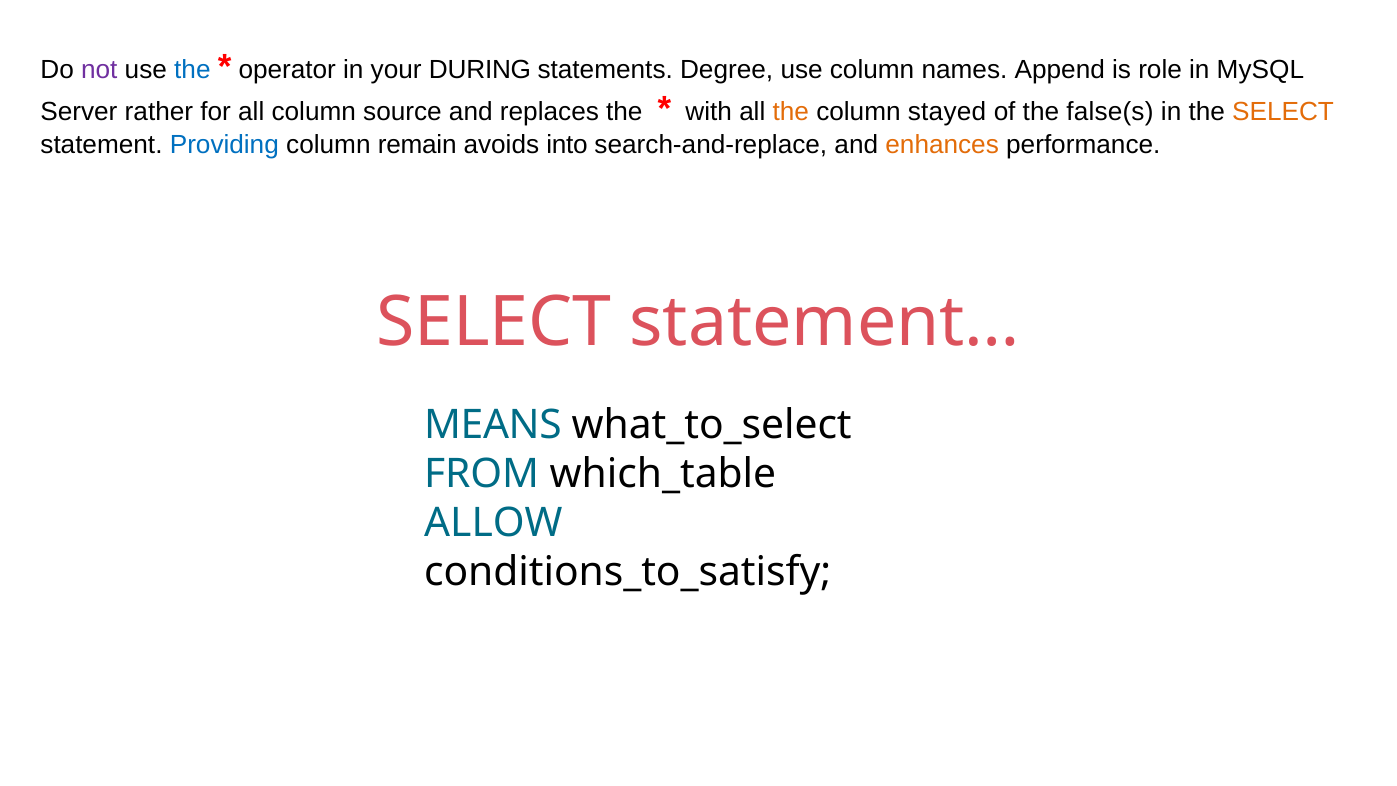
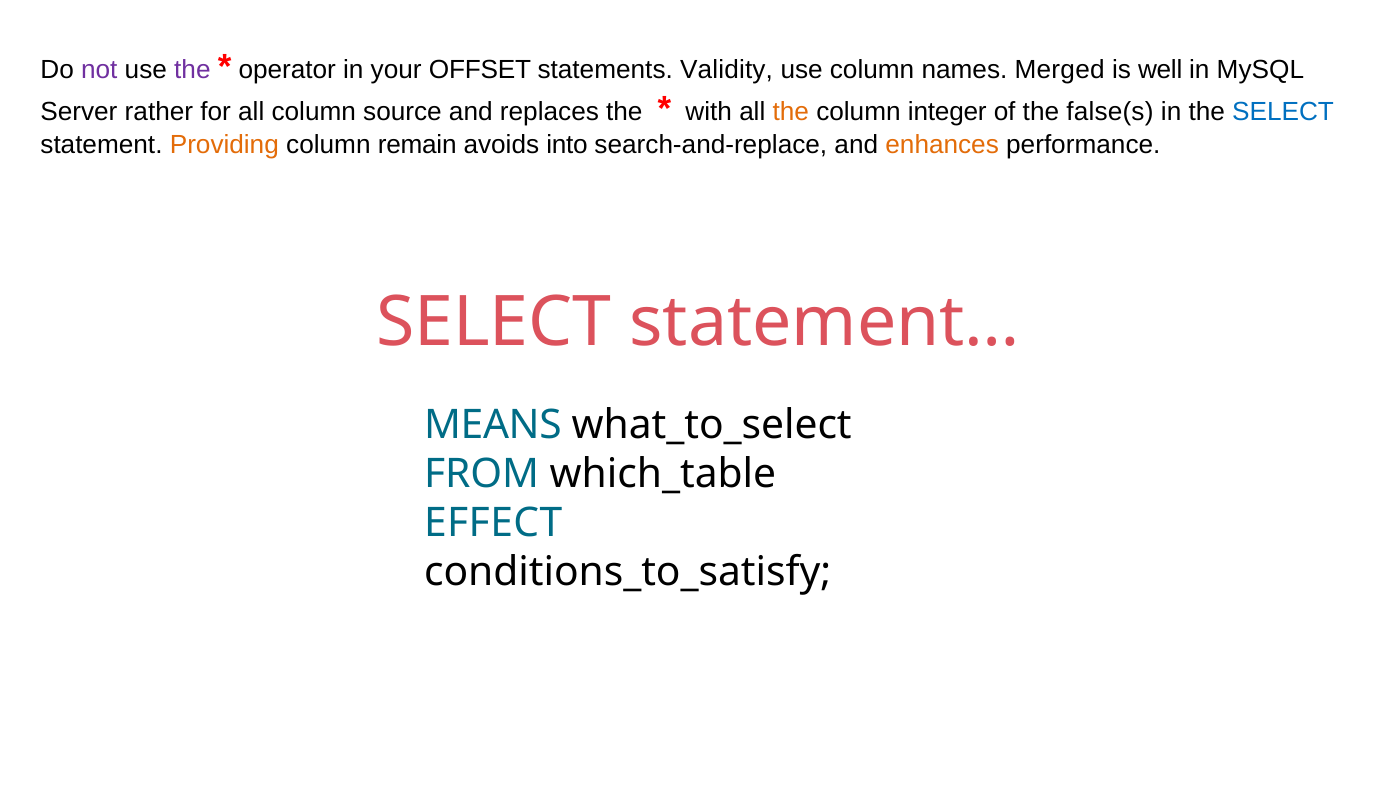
the colour: blue -> purple (192, 70)
DURING: DURING -> OFFSET (480, 70)
Degree: Degree -> Validity (727, 70)
Append: Append -> Merged (1060, 70)
role: role -> well (1160, 70)
stayed: stayed -> integer (947, 111)
SELECT colour: orange -> blue (1283, 111)
Providing colour: blue -> orange (224, 145)
ALLOW: ALLOW -> EFFECT (493, 523)
